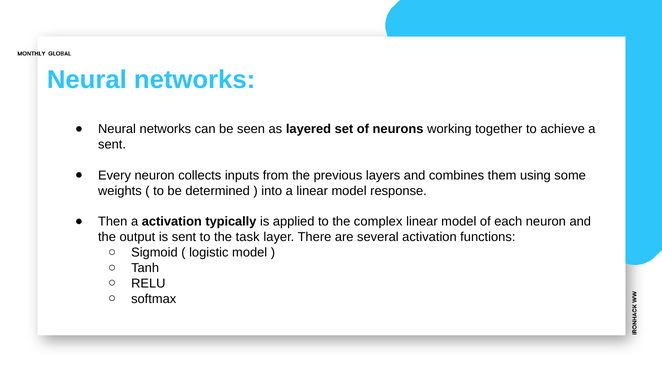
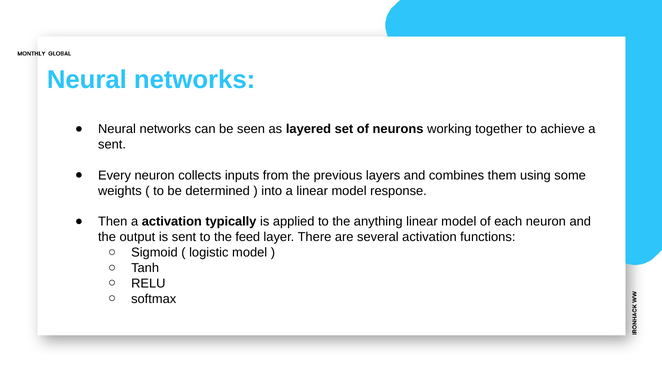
complex: complex -> anything (378, 222)
task: task -> feed (248, 237)
